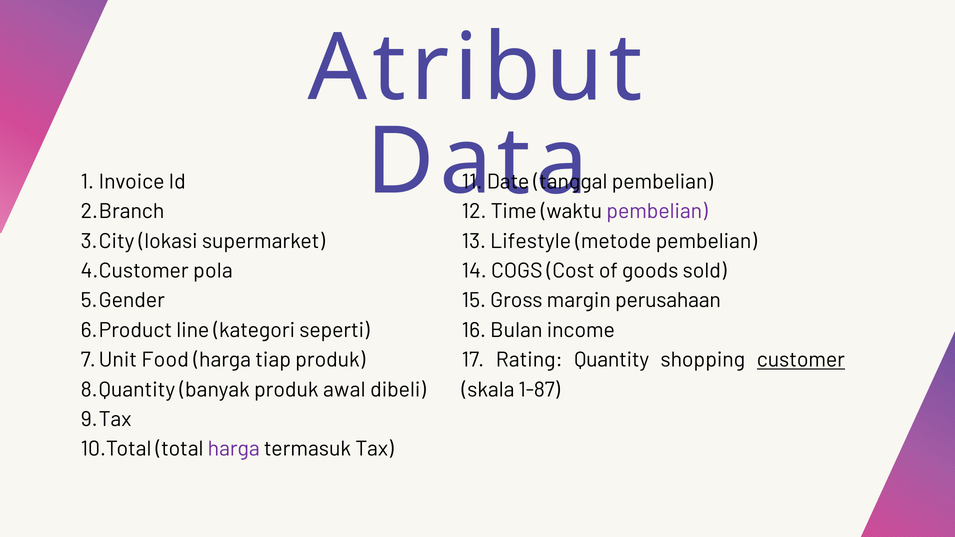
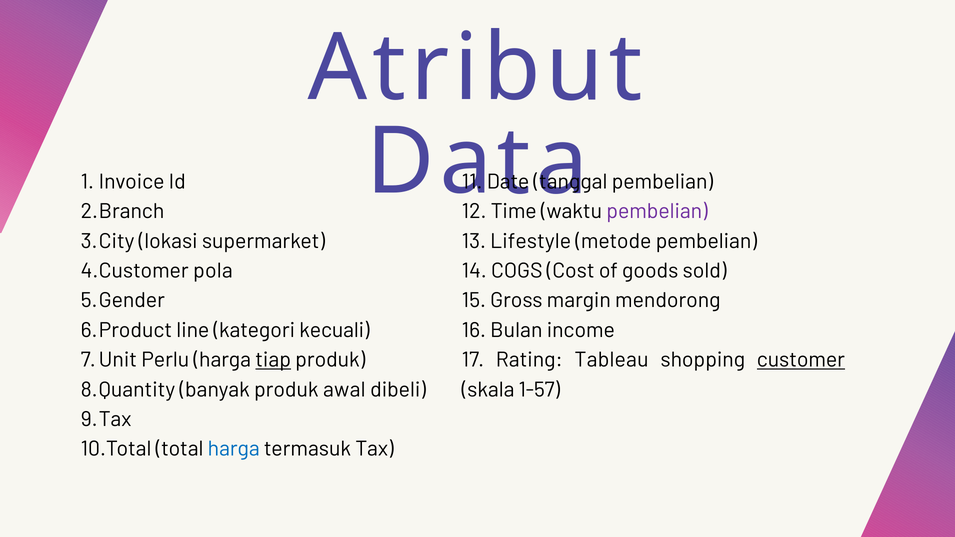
perusahaan: perusahaan -> mendorong (668, 301)
seperti: seperti -> kecuali (334, 330)
Food: Food -> Perlu (165, 360)
tiap underline: none -> present (273, 360)
Quantity: Quantity -> Tableau (611, 360)
1-87: 1-87 -> 1-57 (539, 390)
harga colour: purple -> blue (234, 449)
